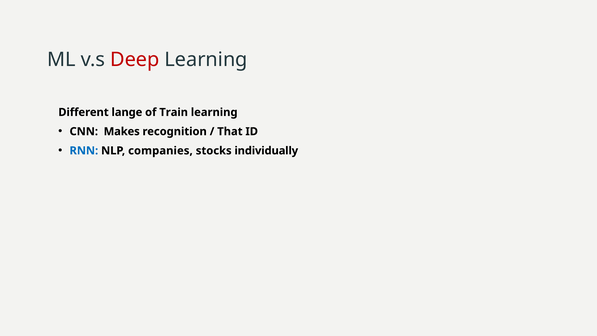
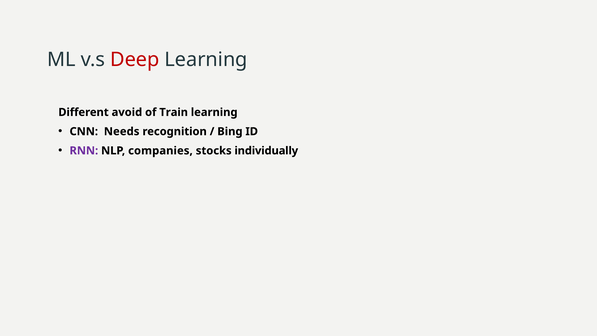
lange: lange -> avoid (127, 112)
Makes: Makes -> Needs (122, 131)
That: That -> Bing (230, 131)
RNN colour: blue -> purple (84, 151)
